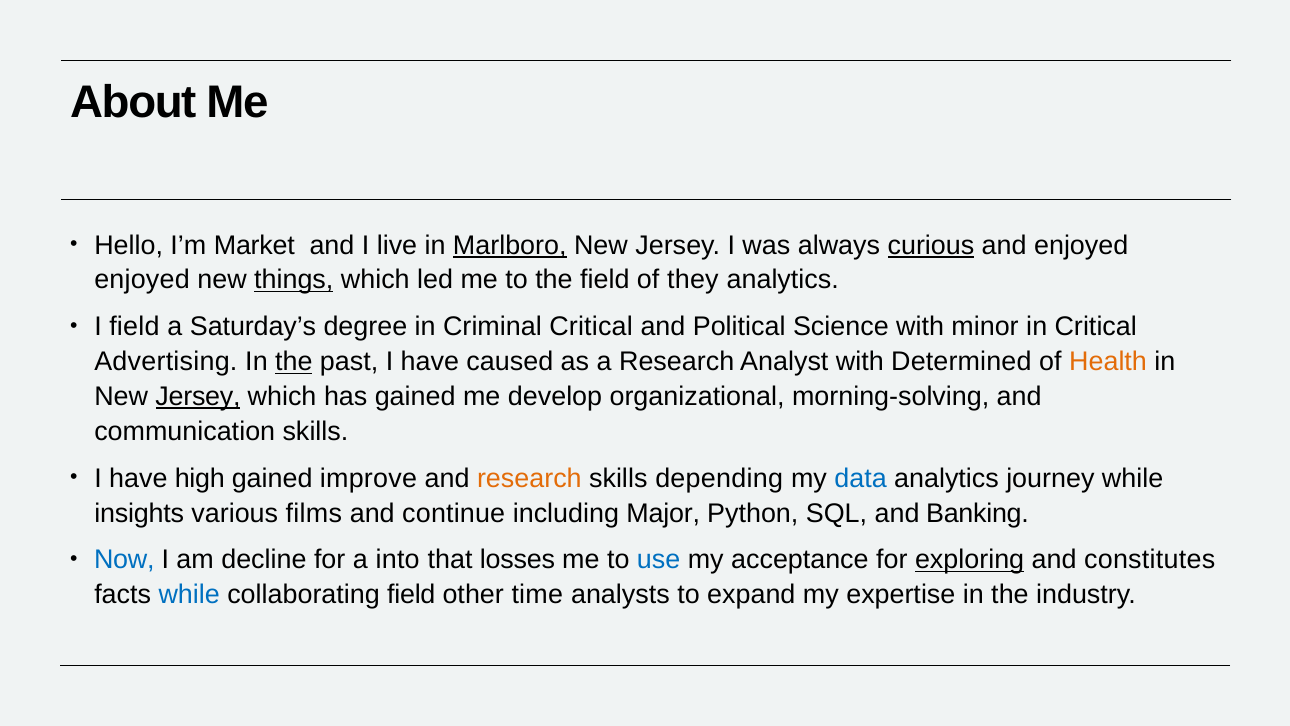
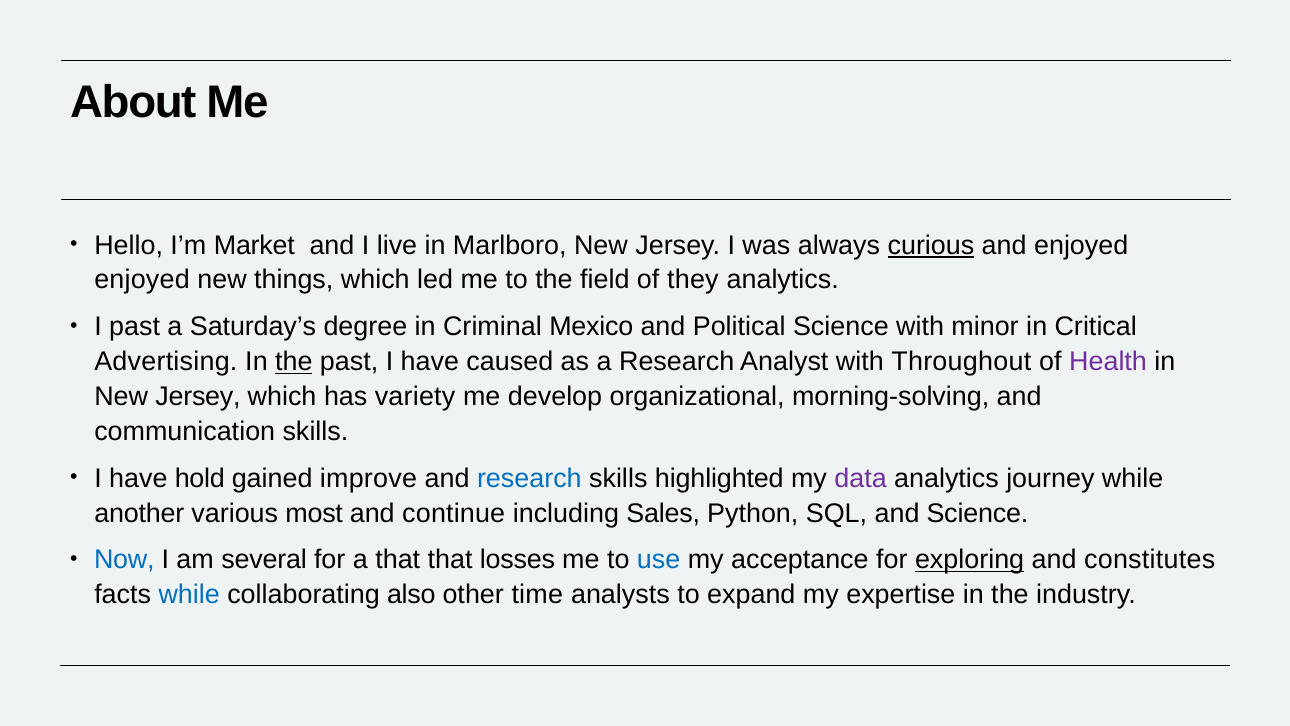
Marlboro underline: present -> none (510, 245)
things underline: present -> none (294, 280)
I field: field -> past (135, 327)
Criminal Critical: Critical -> Mexico (591, 327)
Determined: Determined -> Throughout (961, 362)
Health colour: orange -> purple (1108, 362)
Jersey underline: present -> none (198, 396)
has gained: gained -> variety (415, 396)
high: high -> hold (200, 478)
research colour: orange -> blue (529, 478)
depending: depending -> highlighted (719, 478)
data colour: blue -> purple (861, 478)
insights: insights -> another (139, 513)
films: films -> most (314, 513)
Major: Major -> Sales (663, 513)
and Banking: Banking -> Science (977, 513)
decline: decline -> several (264, 560)
a into: into -> that (398, 560)
collaborating field: field -> also (411, 595)
